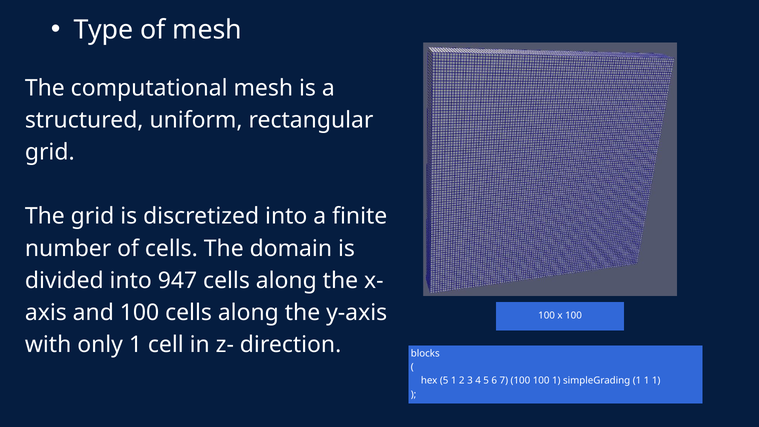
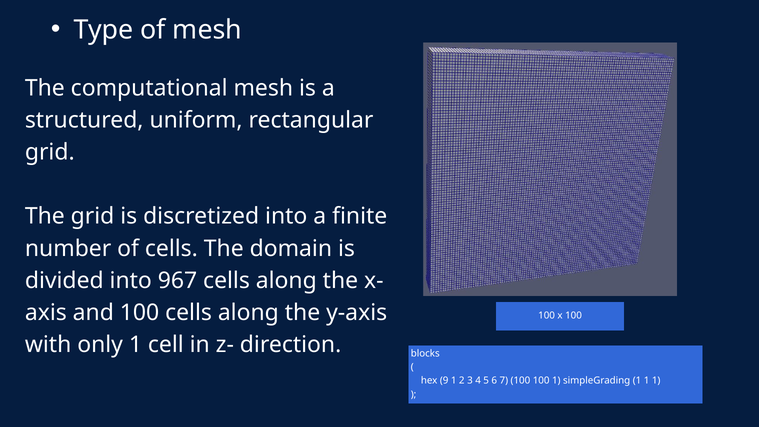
947: 947 -> 967 (177, 281)
hex 5: 5 -> 9 (444, 381)
